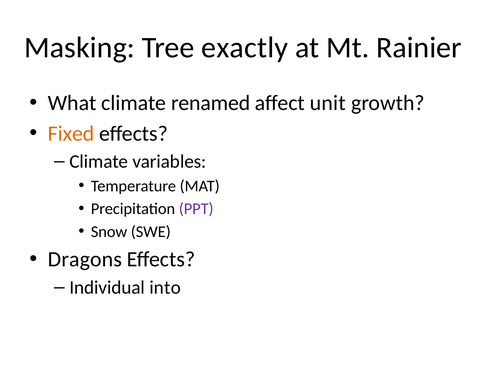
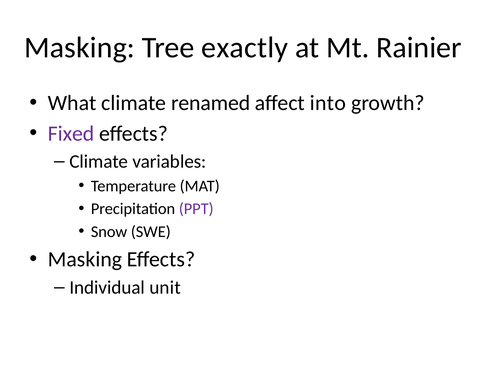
unit: unit -> into (328, 103)
Fixed colour: orange -> purple (71, 134)
Dragons: Dragons -> Masking (85, 260)
into: into -> unit (165, 288)
